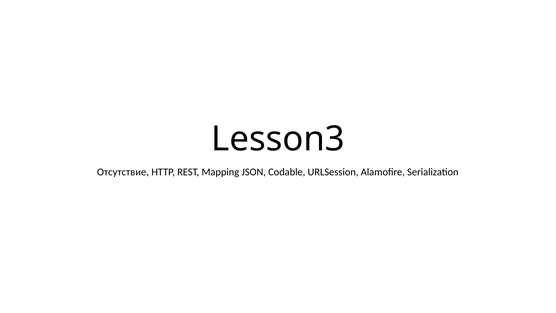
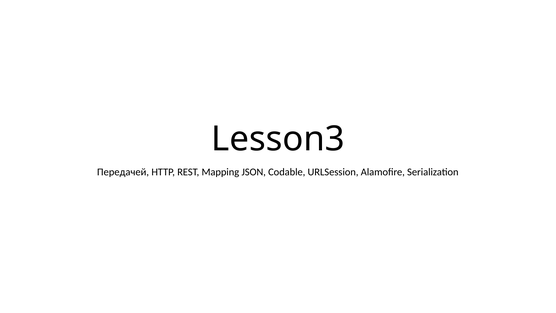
Отсутствие: Отсутствие -> Передачей (123, 172)
